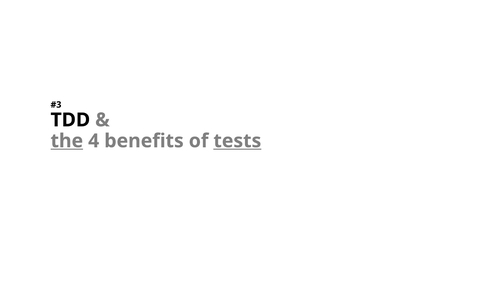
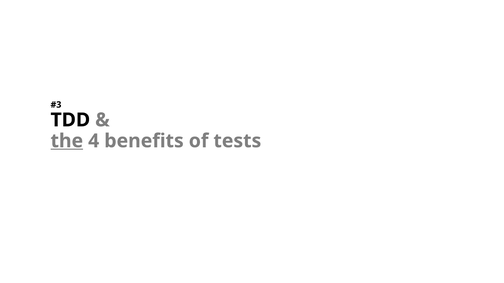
tests underline: present -> none (237, 141)
